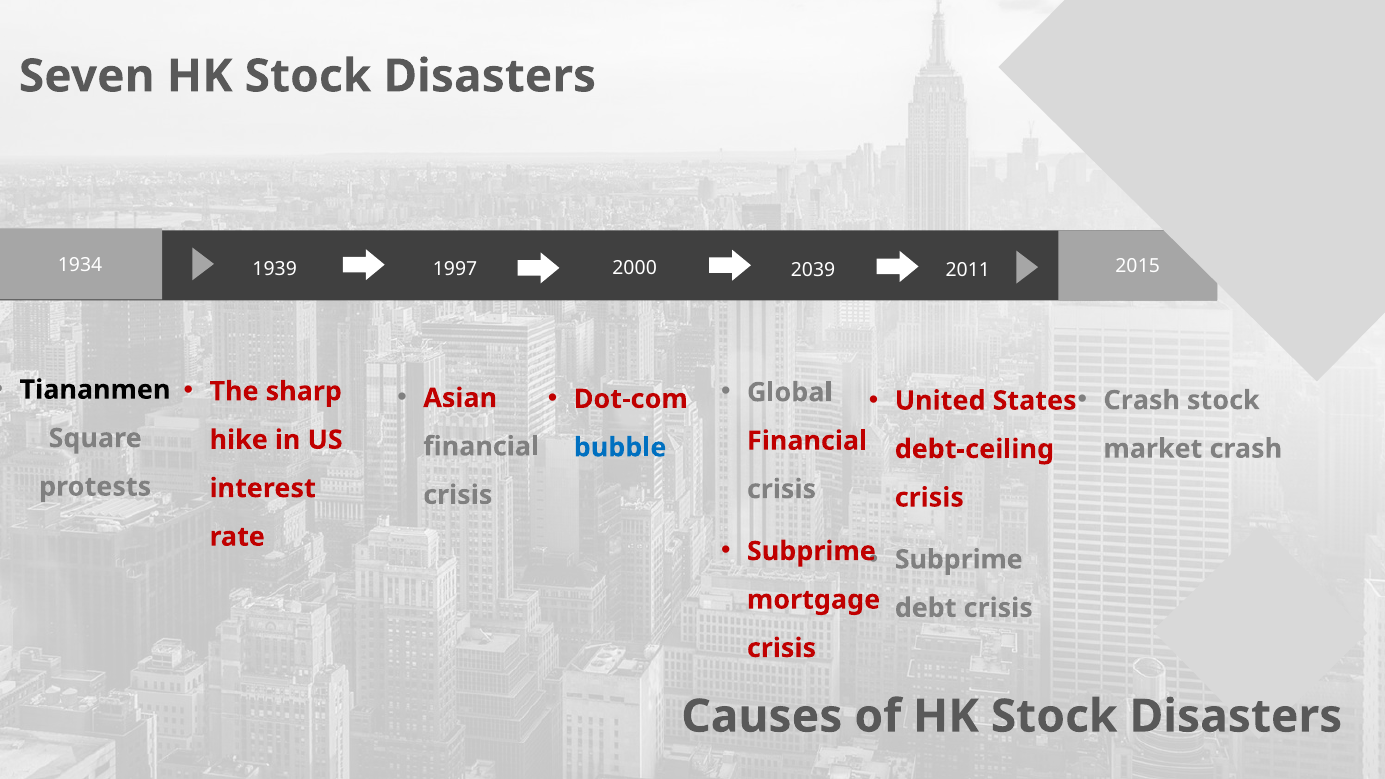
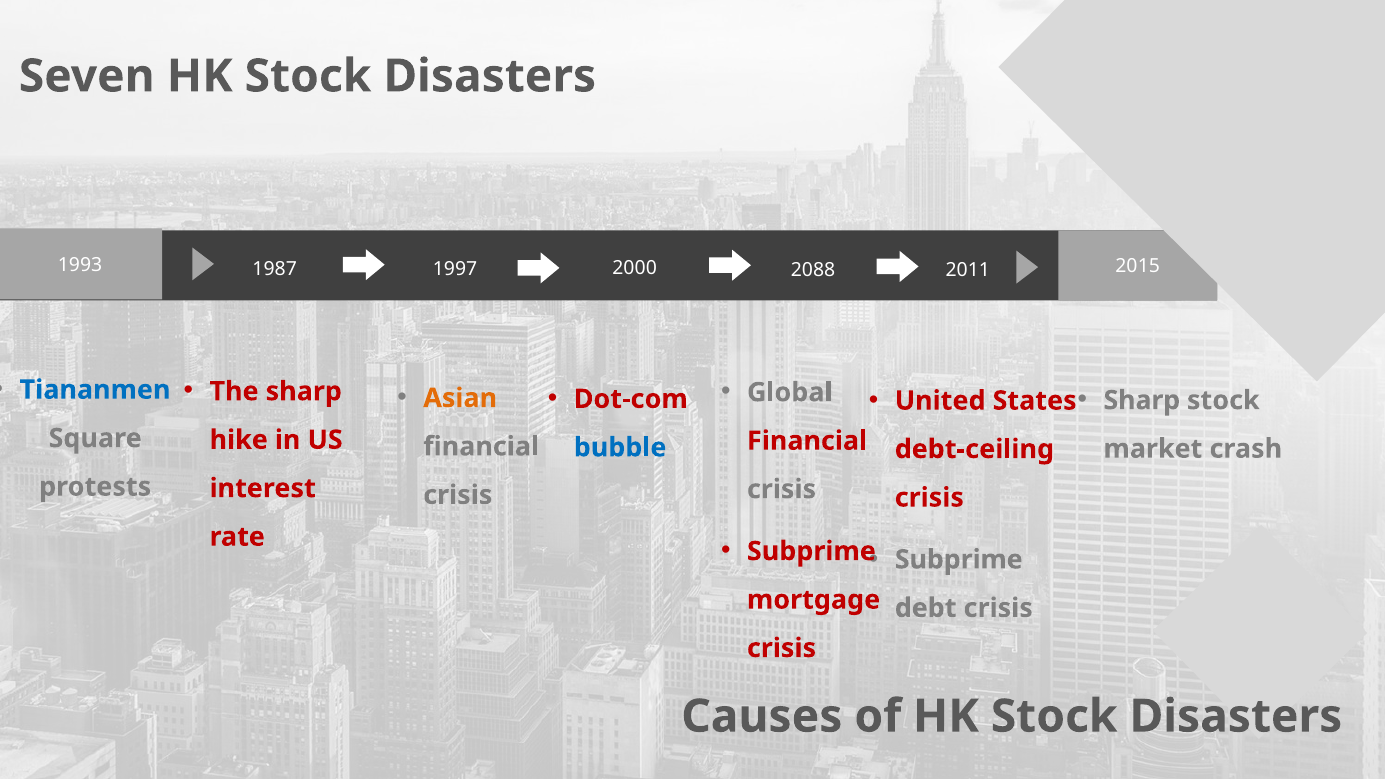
1934: 1934 -> 1993 (80, 265)
2039: 2039 -> 2088 (813, 270)
1939: 1939 -> 1987 (275, 269)
Tiananmen colour: black -> blue (95, 390)
Asian colour: red -> orange (460, 398)
Crash: Crash -> Sharp (1142, 400)
